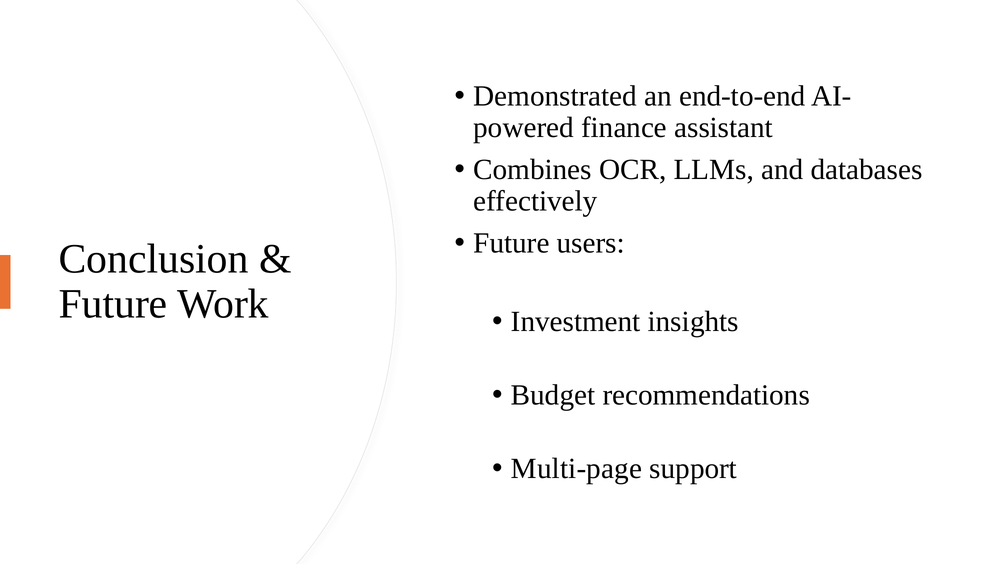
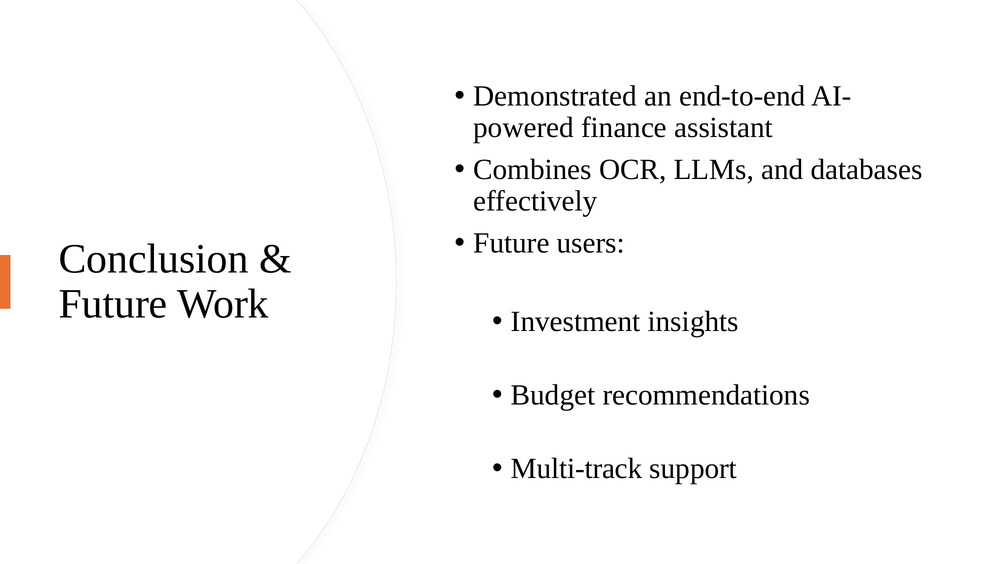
Multi-page: Multi-page -> Multi-track (577, 469)
